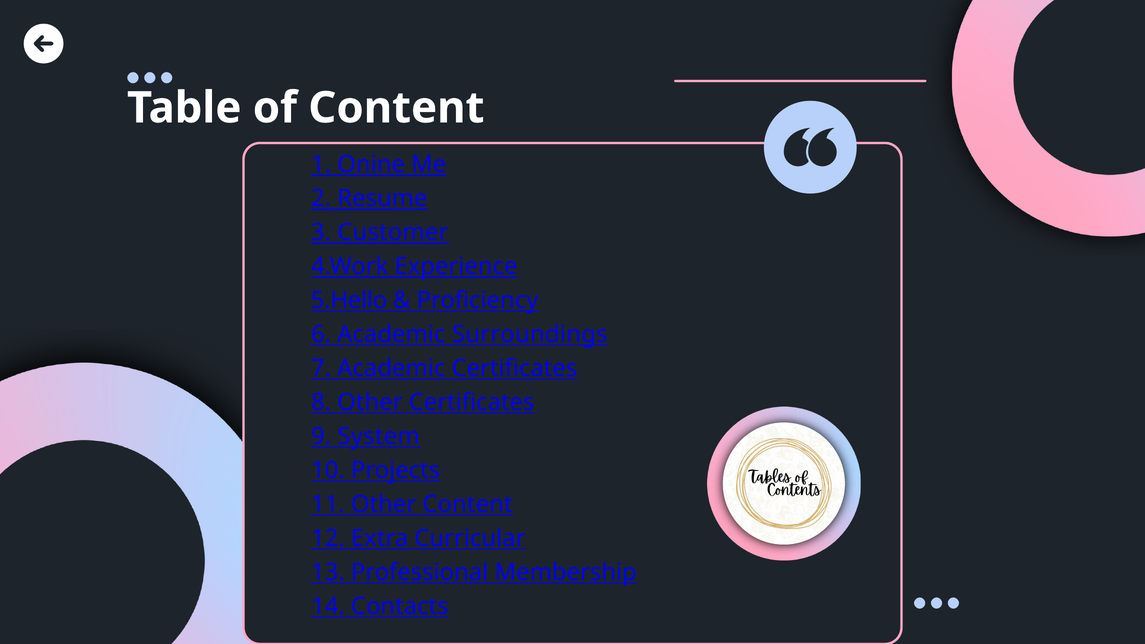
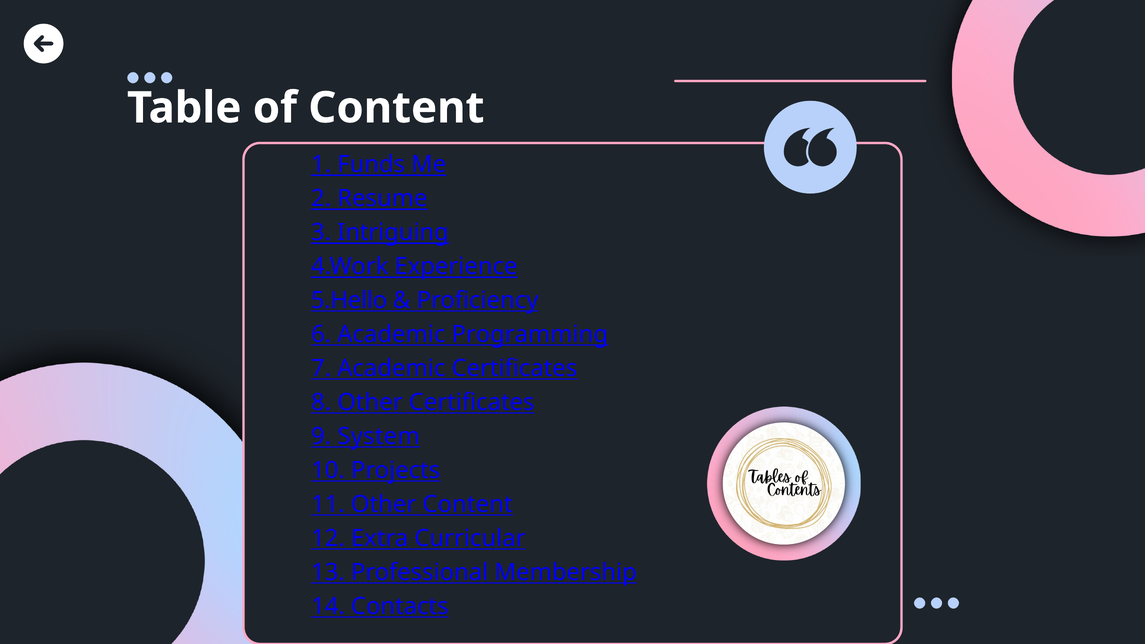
Onine: Onine -> Funds (371, 165)
Customer: Customer -> Intriguing (393, 232)
Surroundings: Surroundings -> Programming (530, 334)
